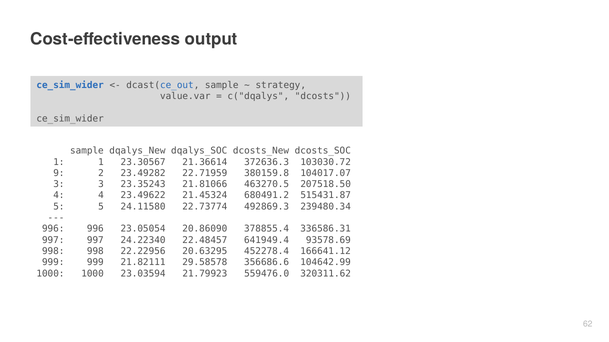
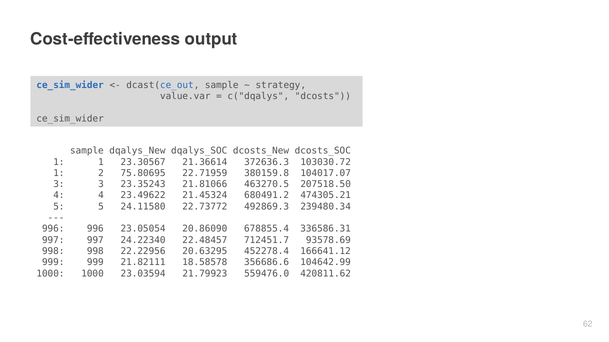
9: 9 -> 1 (59, 173)
23.49282: 23.49282 -> 75.80695 (143, 173)
515431.87: 515431.87 -> 474305.21 (326, 196)
22.73774: 22.73774 -> 22.73772 (205, 207)
378855.4: 378855.4 -> 678855.4 (267, 229)
641949.4: 641949.4 -> 712451.7 (267, 240)
29.58578: 29.58578 -> 18.58578 (205, 263)
320311.62: 320311.62 -> 420811.62 (326, 274)
